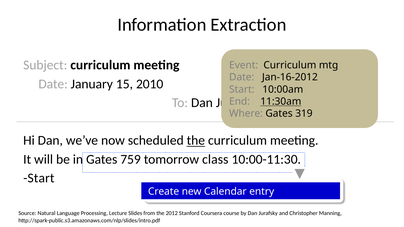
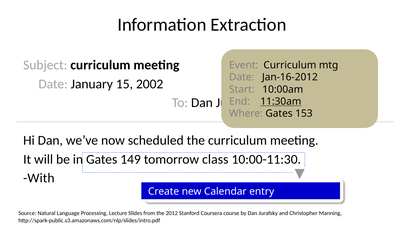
2010: 2010 -> 2002 (150, 84)
319: 319 -> 153 (304, 114)
the underline: present -> none (196, 141)
759: 759 -> 149 (131, 159)
Start: Start -> With (39, 178)
